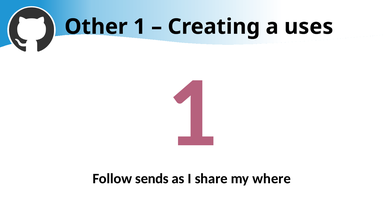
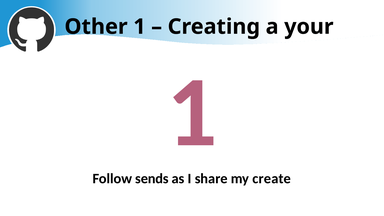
uses: uses -> your (309, 27)
where: where -> create (272, 179)
